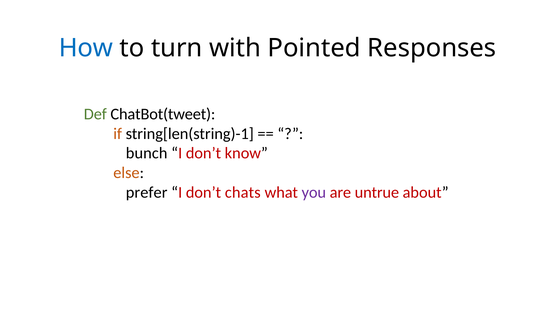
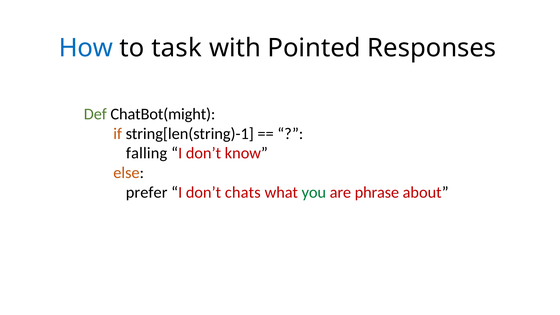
turn: turn -> task (177, 48)
ChatBot(tweet: ChatBot(tweet -> ChatBot(might (163, 114)
bunch: bunch -> falling (147, 153)
you colour: purple -> green (314, 192)
untrue: untrue -> phrase (377, 192)
